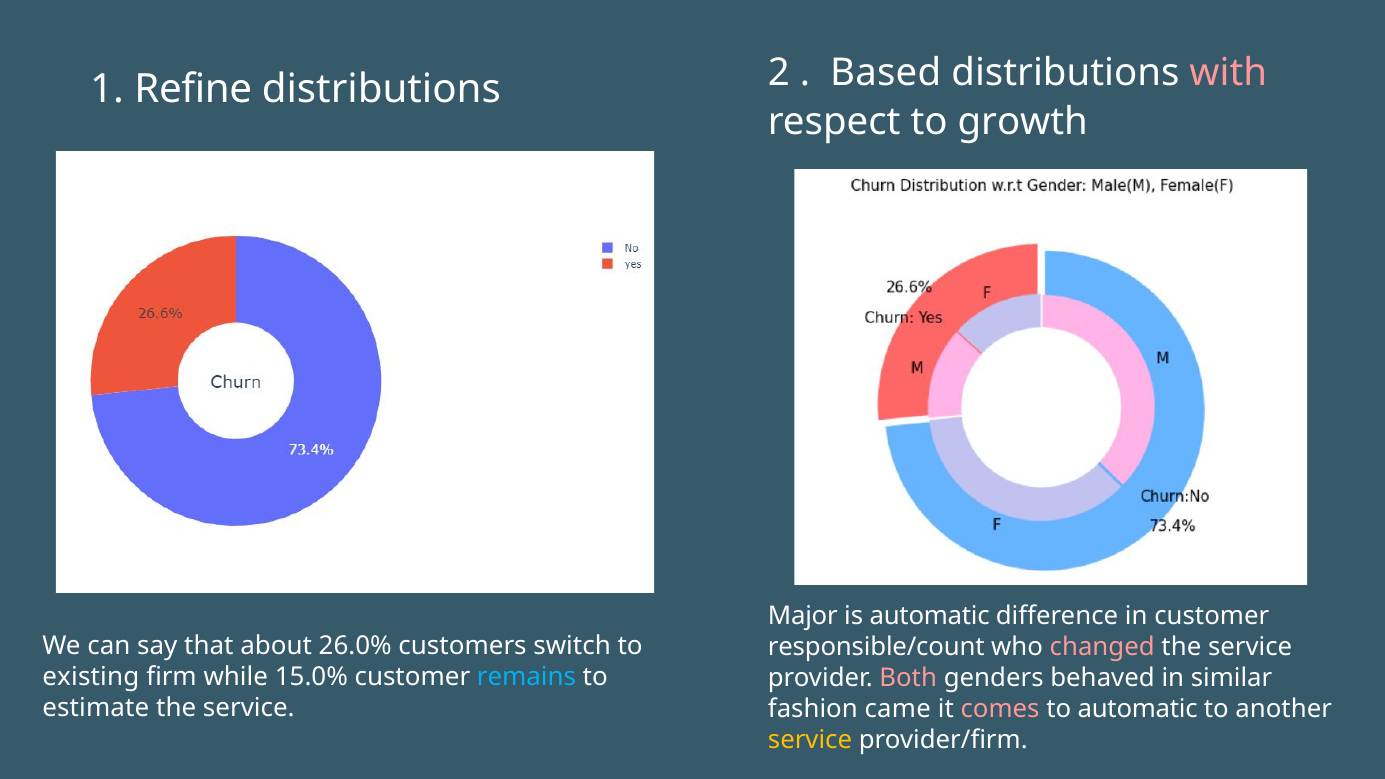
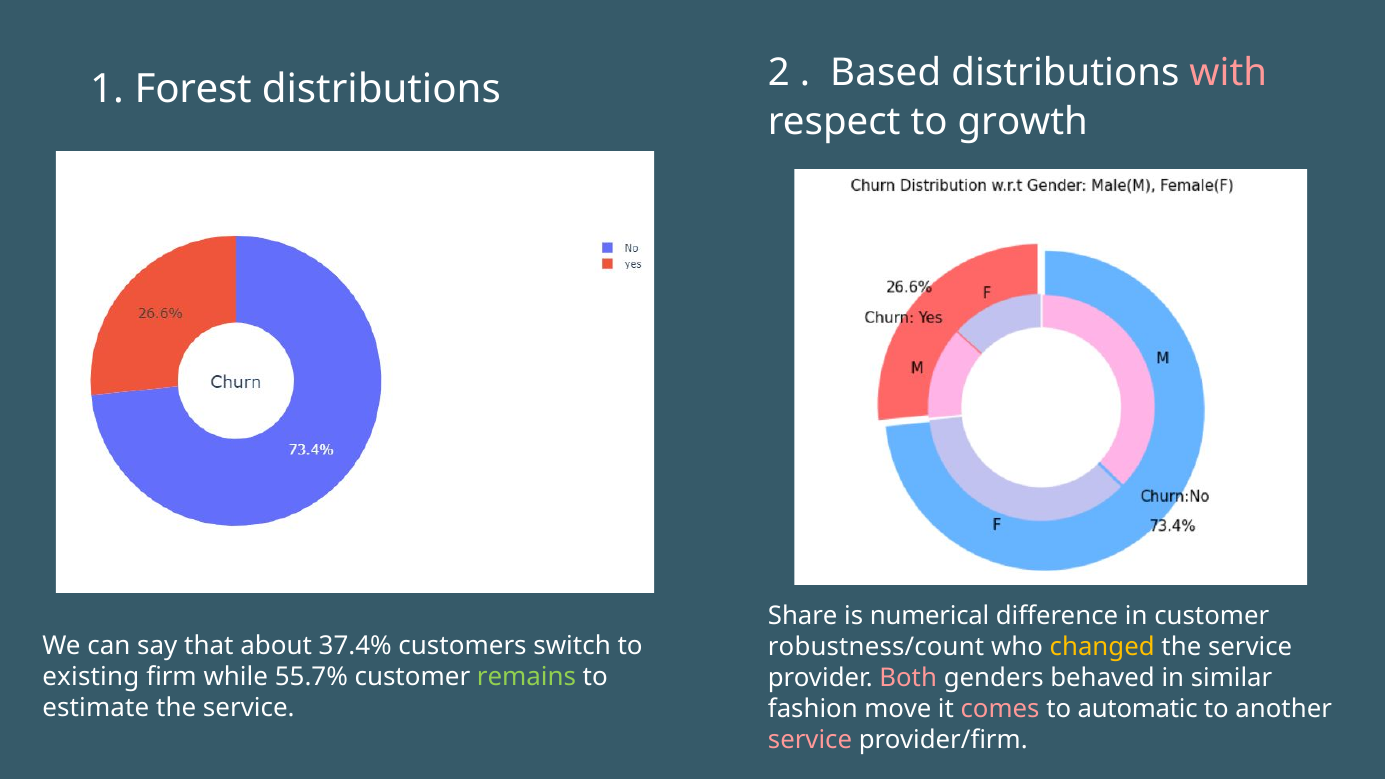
Refine: Refine -> Forest (193, 89)
Major: Major -> Share (803, 617)
is automatic: automatic -> numerical (930, 617)
26.0%: 26.0% -> 37.4% (355, 646)
responsible/count: responsible/count -> robustness/count (876, 648)
changed colour: pink -> yellow (1102, 648)
15.0%: 15.0% -> 55.7% (311, 677)
remains colour: light blue -> light green (526, 677)
came: came -> move (898, 710)
service colour: yellow -> pink (810, 741)
